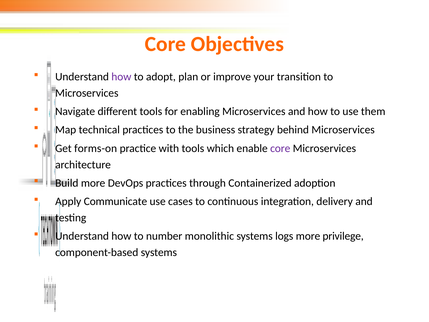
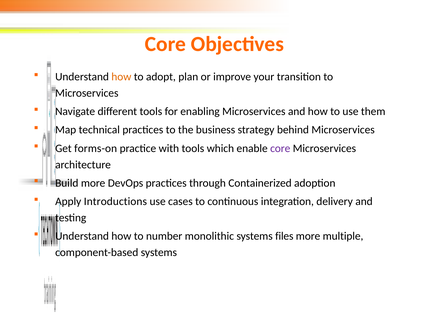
how colour: purple -> orange (121, 77)
Communicate: Communicate -> Introductions (115, 201)
logs: logs -> files (284, 236)
privilege: privilege -> multiple (343, 236)
